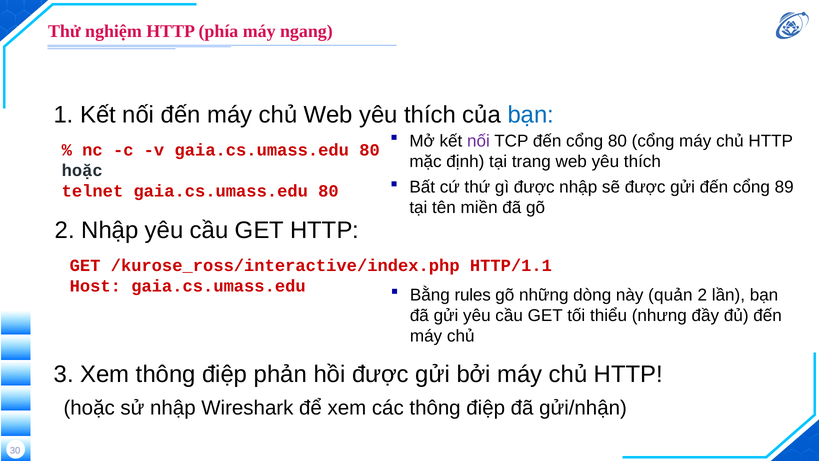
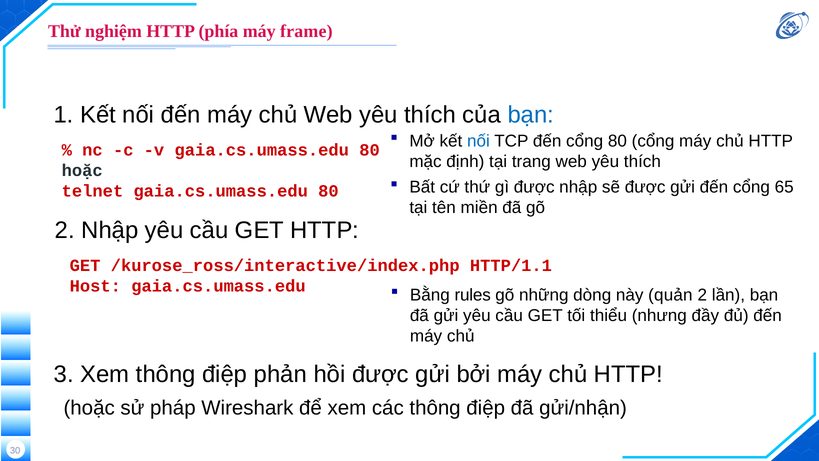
ngang: ngang -> frame (306, 31)
nối colour: purple -> blue (478, 141)
89: 89 -> 65 (784, 187)
sử nhập: nhập -> pháp (173, 408)
